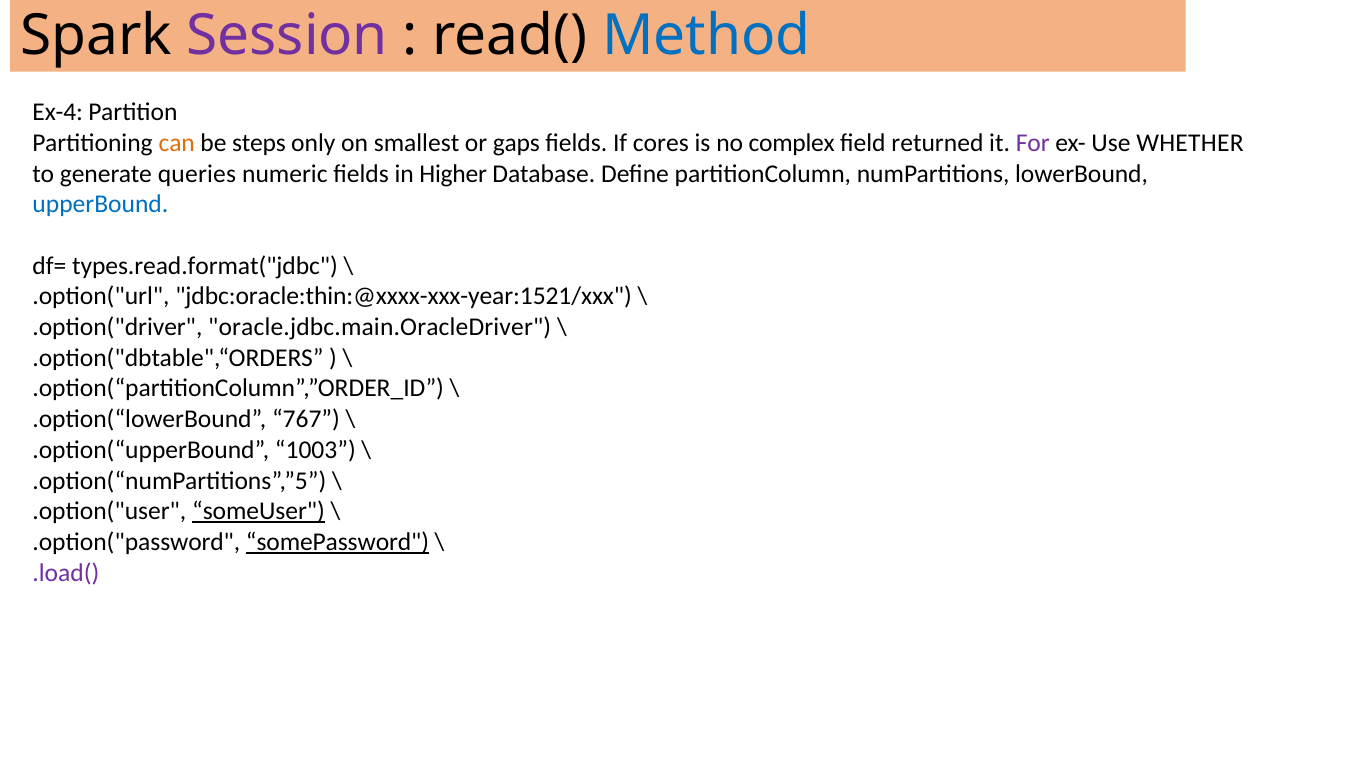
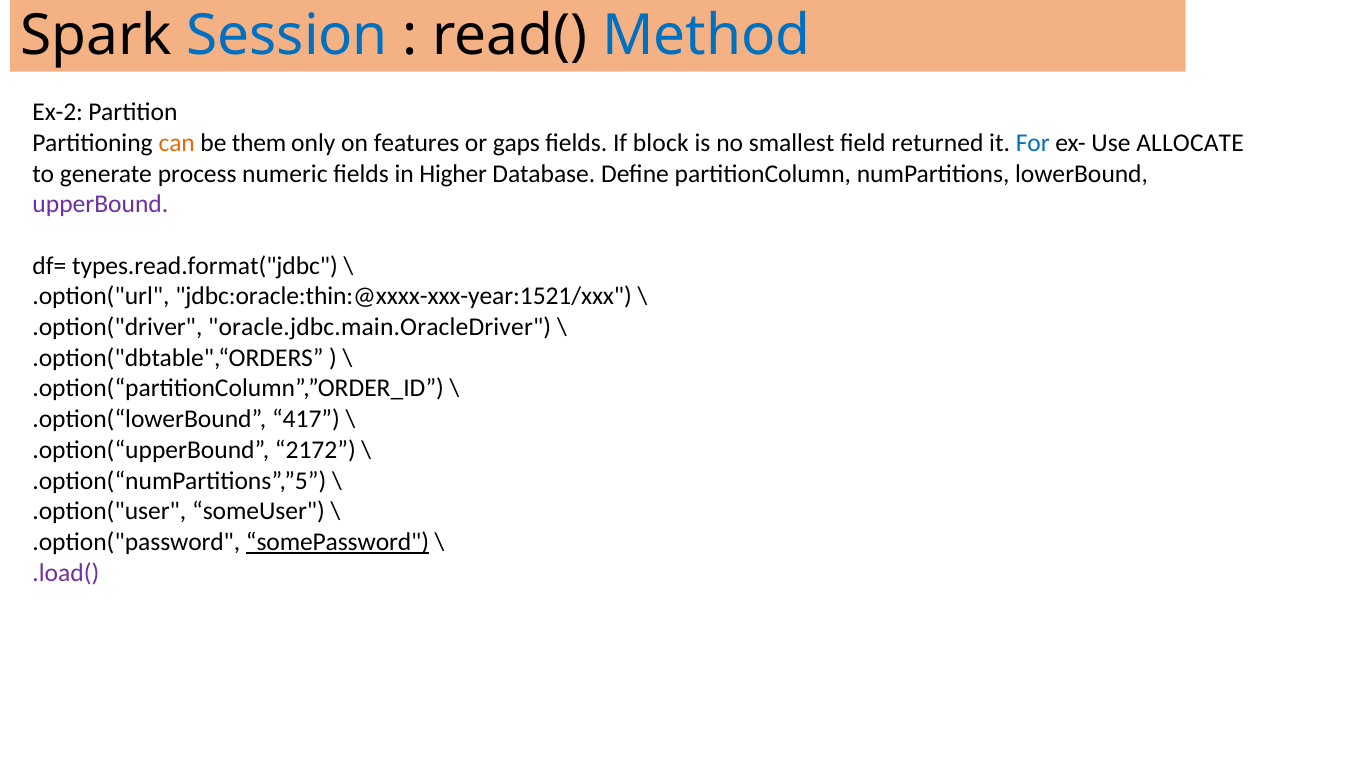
Session colour: purple -> blue (287, 35)
Ex-4: Ex-4 -> Ex-2 (58, 112)
steps: steps -> them (259, 143)
smallest: smallest -> features (417, 143)
cores: cores -> block (661, 143)
complex: complex -> smallest (792, 143)
For colour: purple -> blue (1033, 143)
WHETHER: WHETHER -> ALLOCATE (1190, 143)
queries: queries -> process (197, 174)
upperBound colour: blue -> purple (100, 204)
767: 767 -> 417 (306, 419)
1003: 1003 -> 2172 (315, 450)
someUser underline: present -> none (258, 511)
